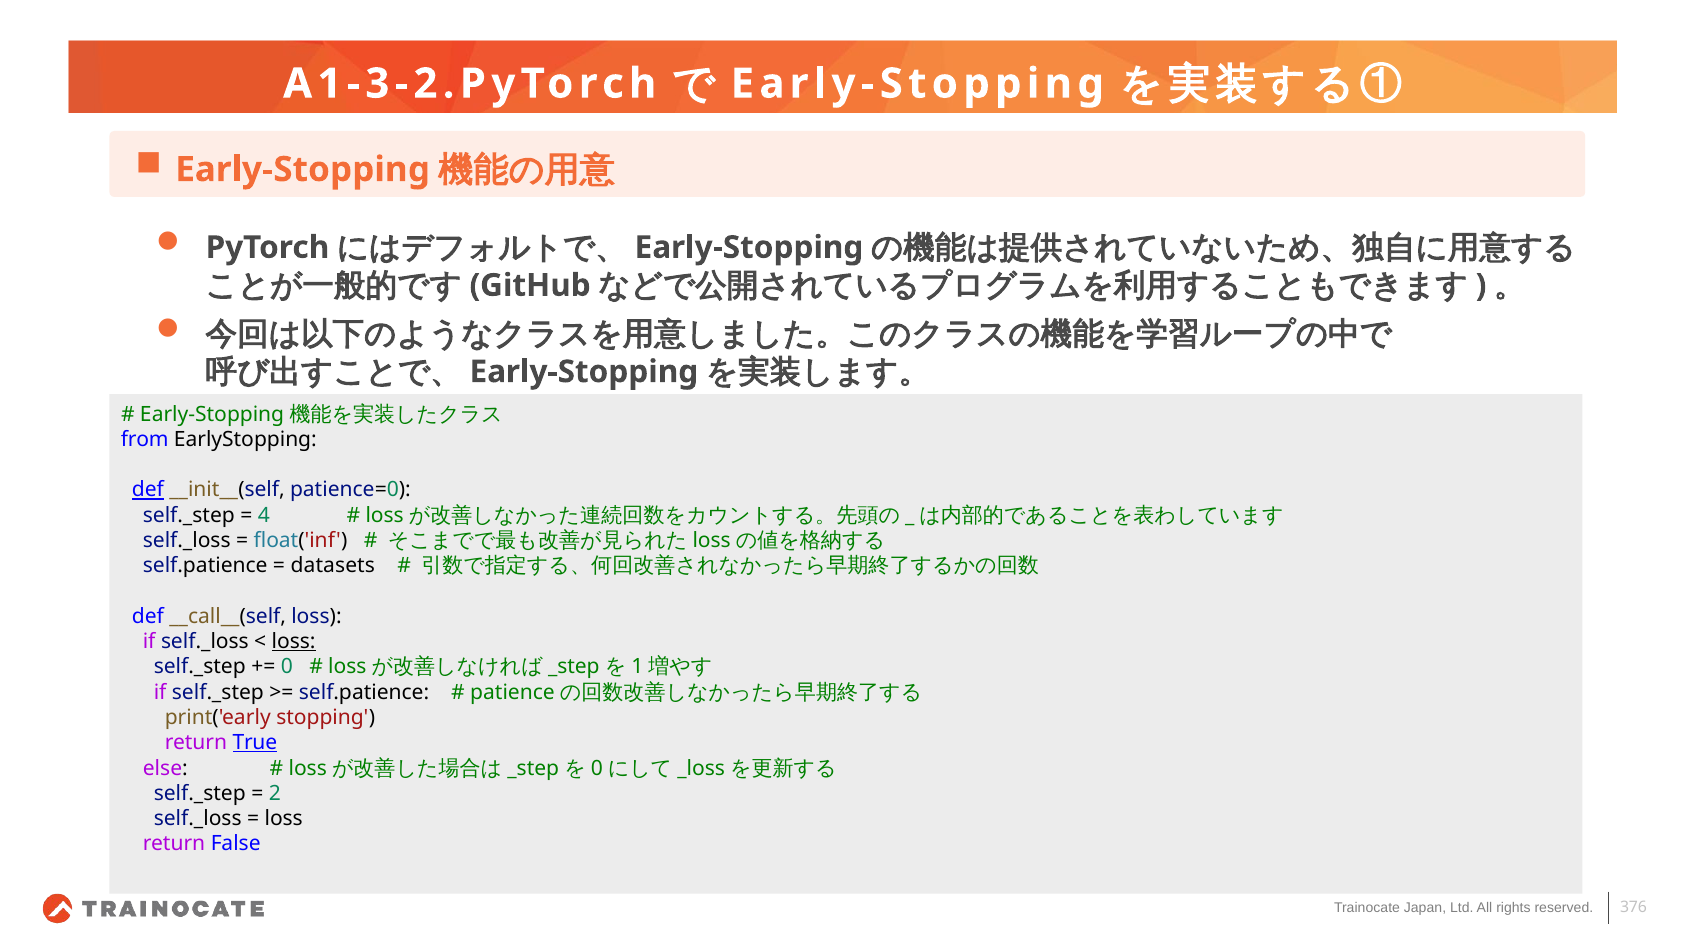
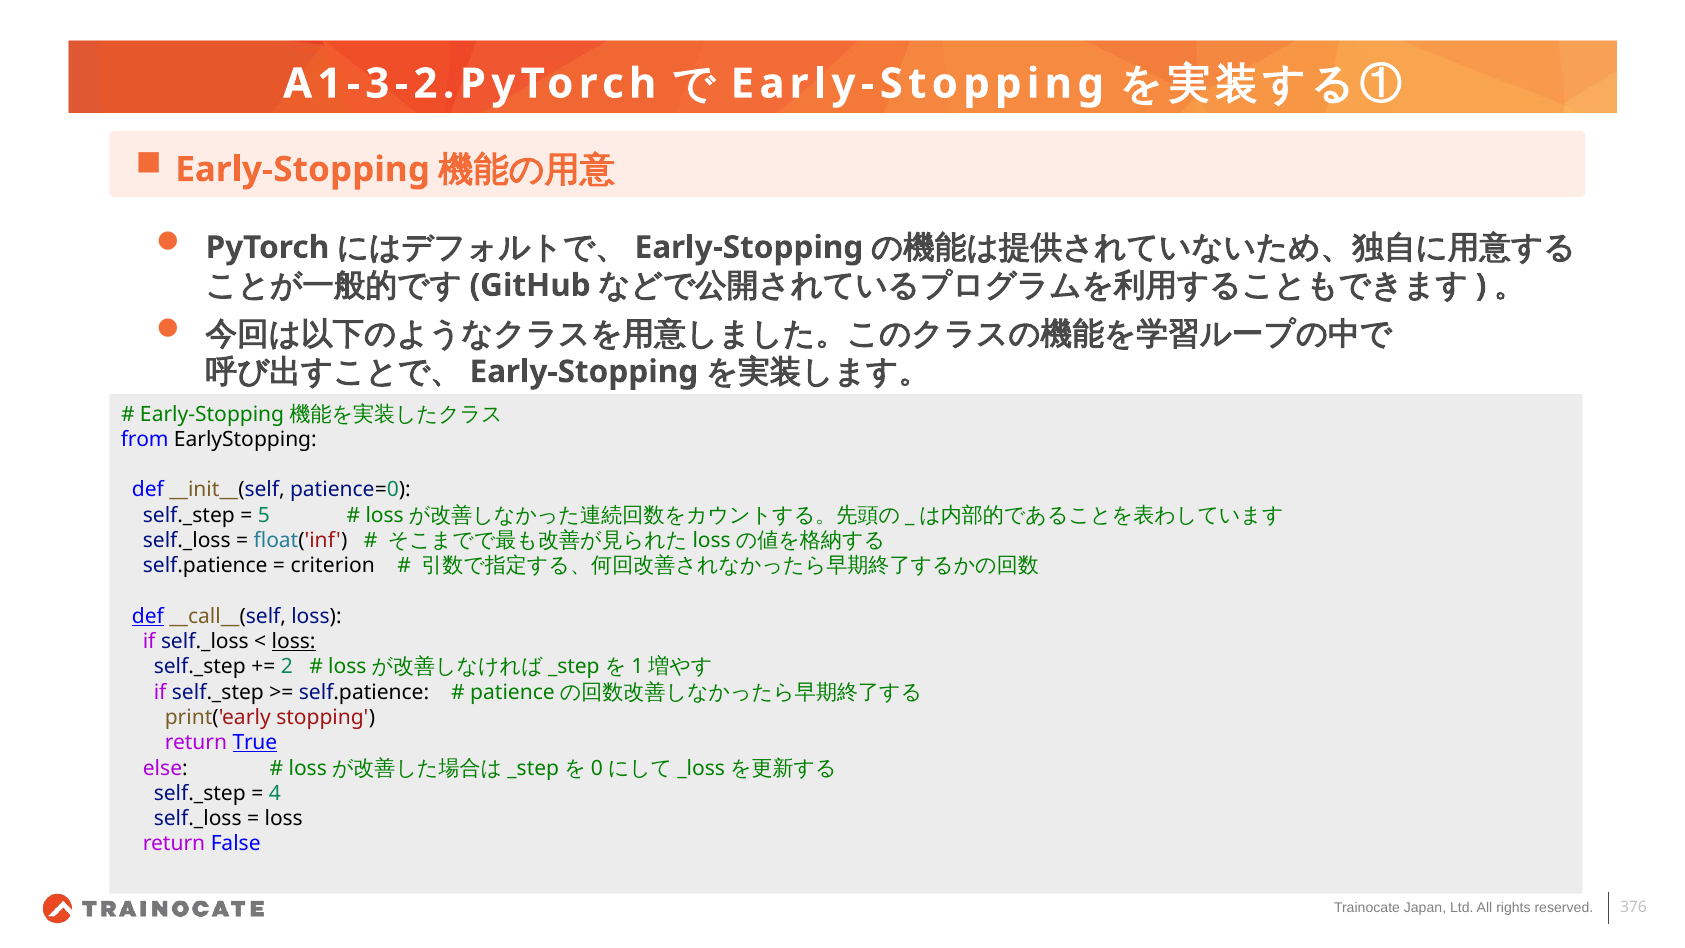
def underline: present -> none (148, 490)
4: 4 -> 5 (264, 515)
datasets: datasets -> criterion (333, 566)
def underline: none -> present (148, 616)
0: 0 -> 2 (287, 667)
2: 2 -> 4 (275, 793)
